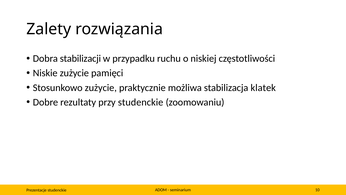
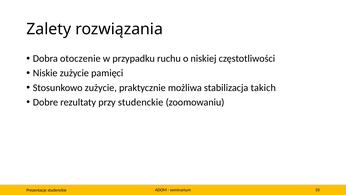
stabilizacji: stabilizacji -> otoczenie (80, 58)
klatek: klatek -> takich (263, 88)
